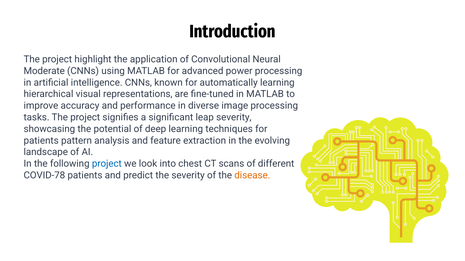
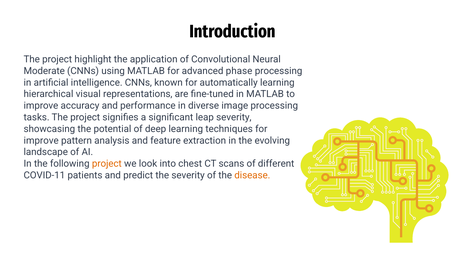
power: power -> phase (239, 71)
patients: patients -> improve (41, 141)
project colour: blue -> orange (107, 164)
COVID-78: COVID-78 -> COVID-11 (44, 176)
